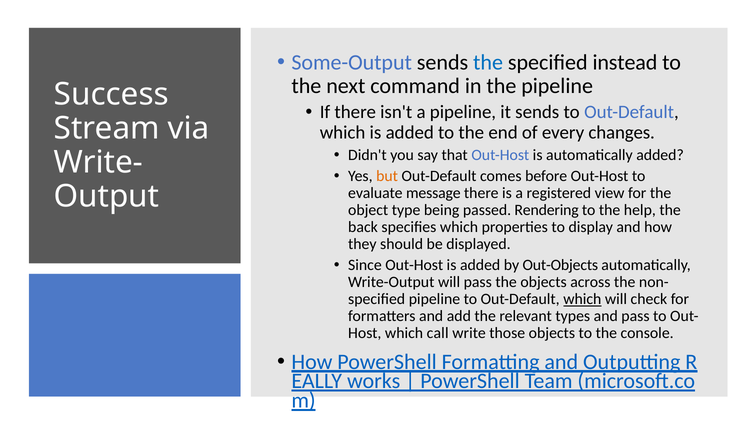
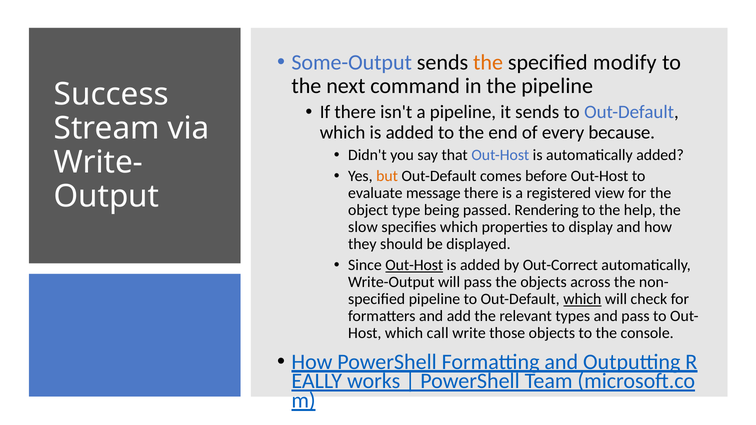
the colour: blue -> orange (488, 62)
instead: instead -> modify (625, 62)
changes: changes -> because (622, 133)
back: back -> slow (363, 227)
Out-Host underline: none -> present (414, 265)
Out-Objects: Out-Objects -> Out-Correct (560, 265)
